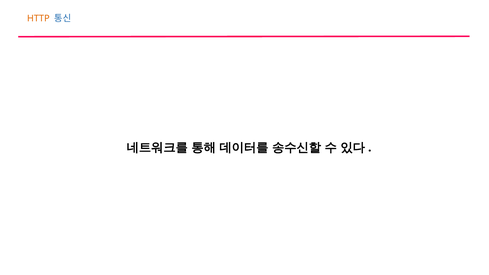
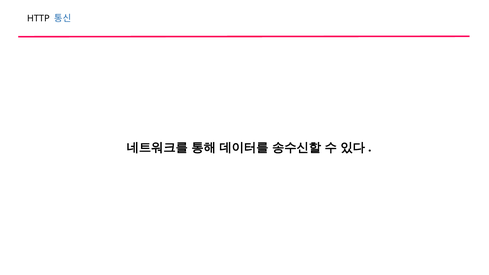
HTTP colour: orange -> black (38, 18)
